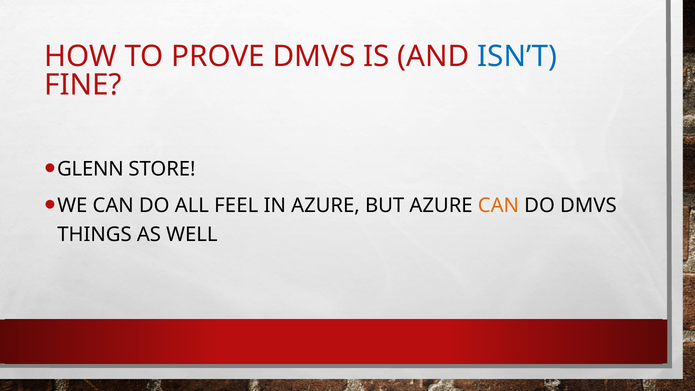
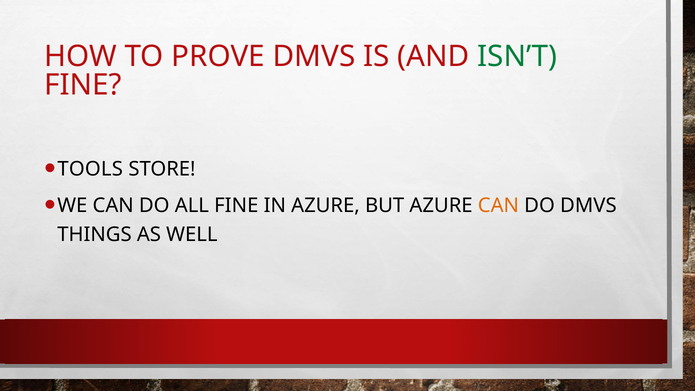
ISN’T colour: blue -> green (517, 56)
GLENN: GLENN -> TOOLS (90, 169)
ALL FEEL: FEEL -> FINE (236, 205)
